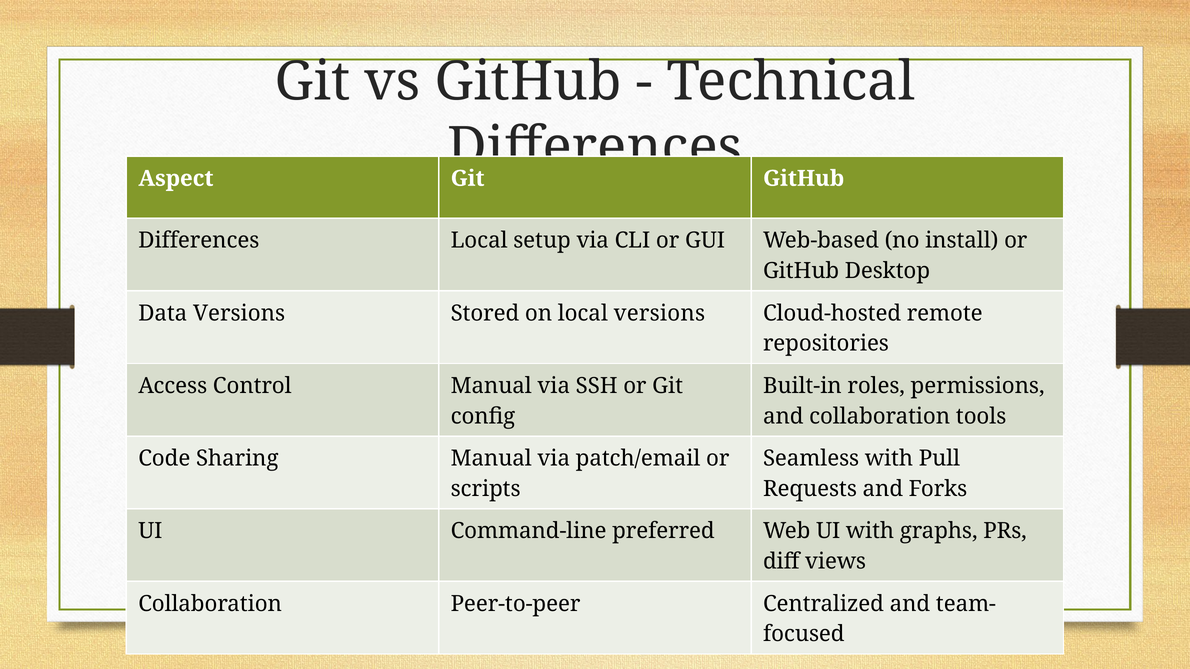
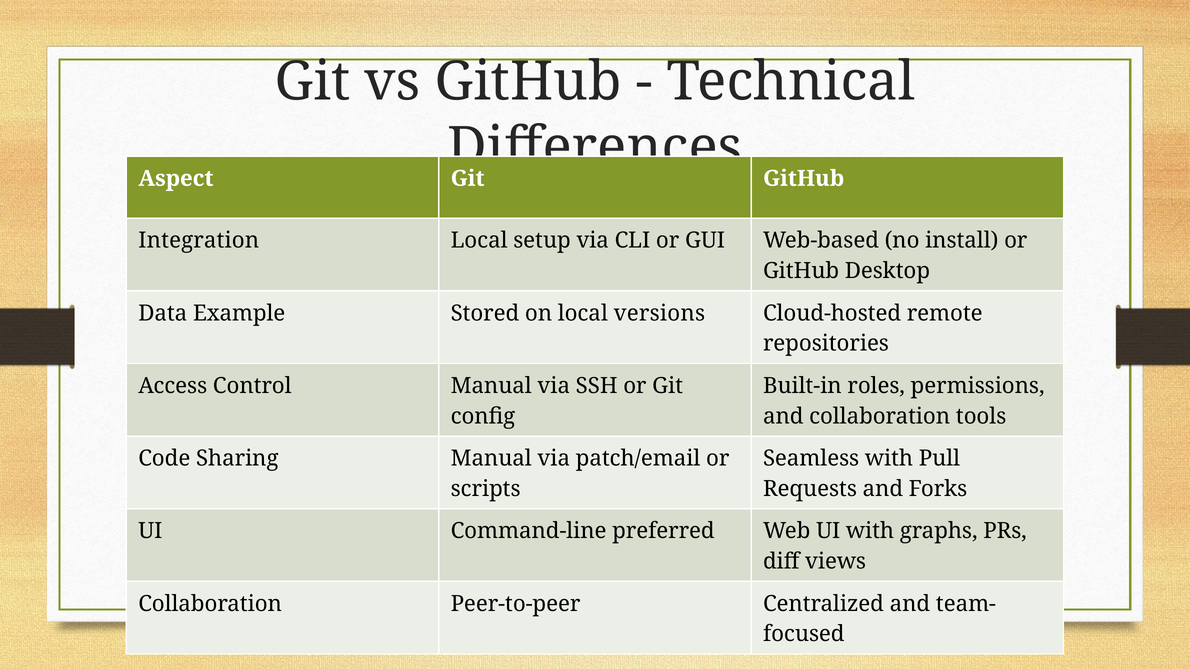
Differences: Differences -> Integration (199, 241)
Data Versions: Versions -> Example (239, 313)
